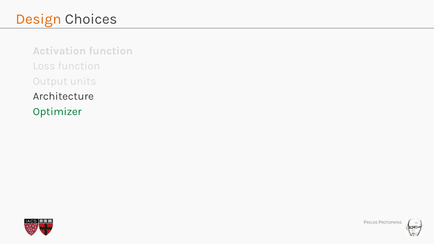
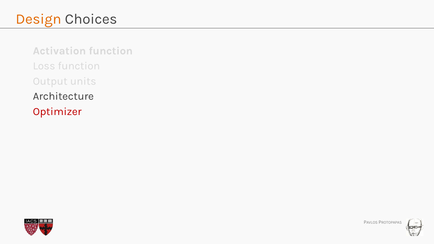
Optimizer colour: green -> red (57, 112)
